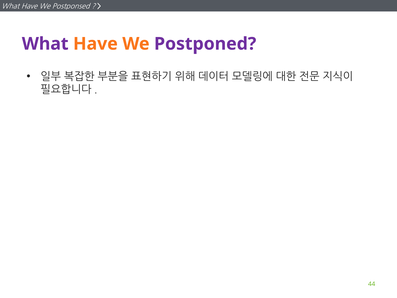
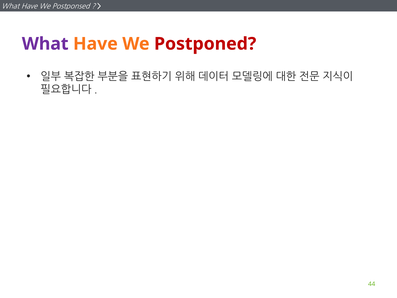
Postponed colour: purple -> red (205, 44)
